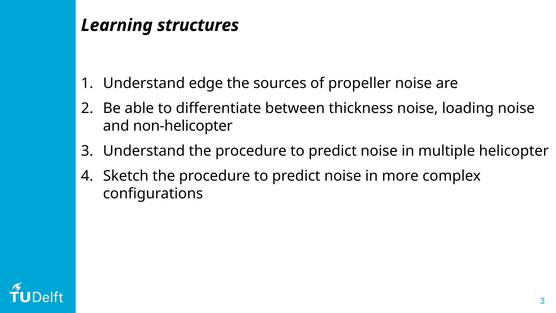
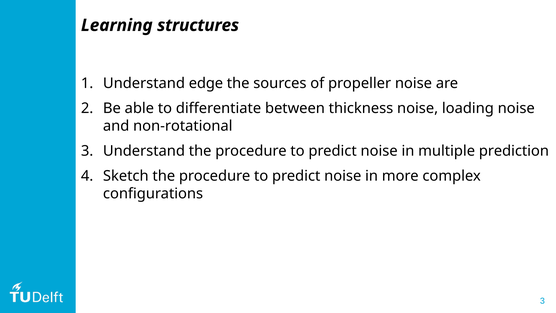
non-helicopter: non-helicopter -> non-rotational (183, 126)
helicopter: helicopter -> prediction (514, 151)
